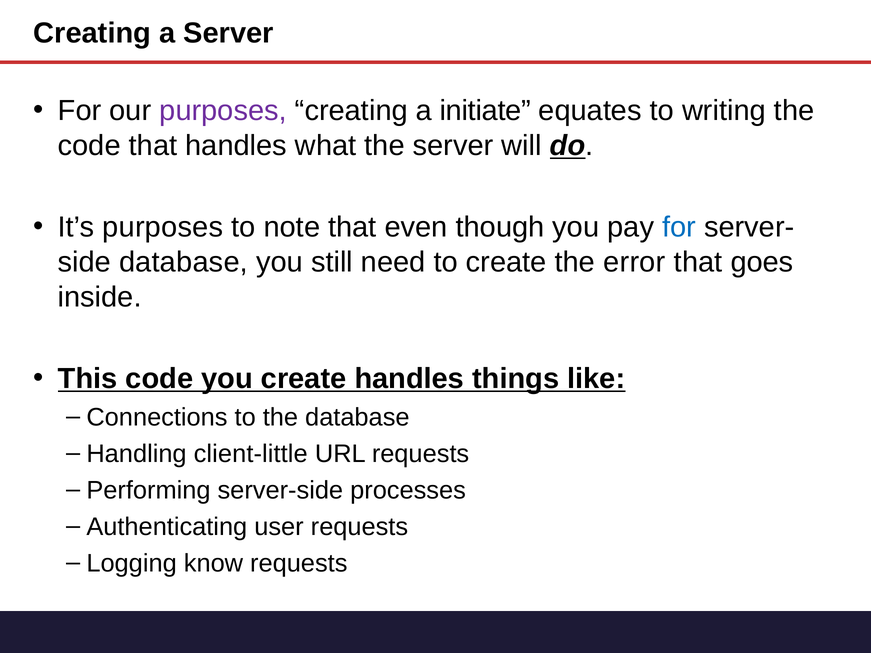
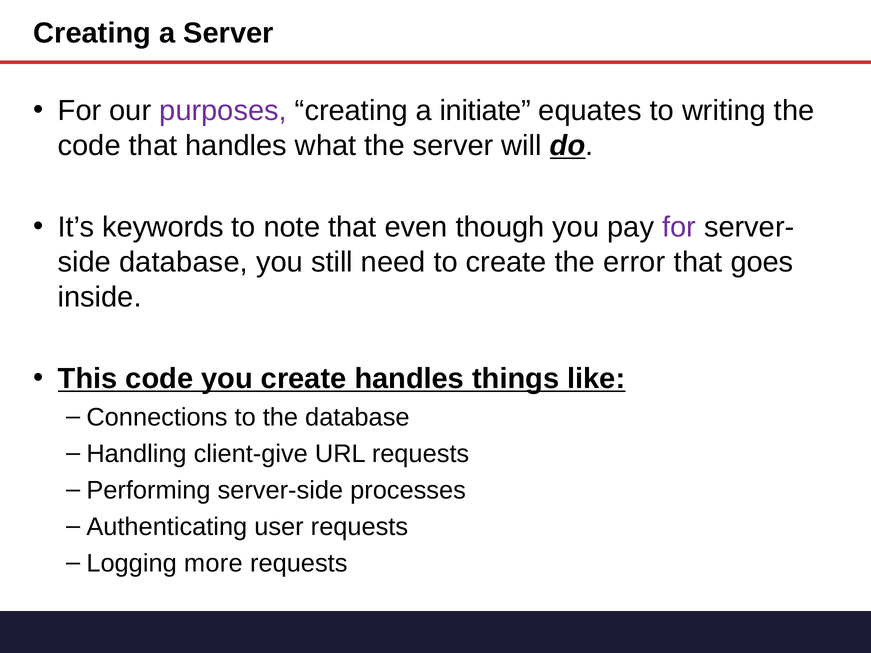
It’s purposes: purposes -> keywords (163, 227)
for colour: blue -> purple (679, 227)
client-little: client-little -> client-give (251, 454)
know: know -> more (213, 563)
